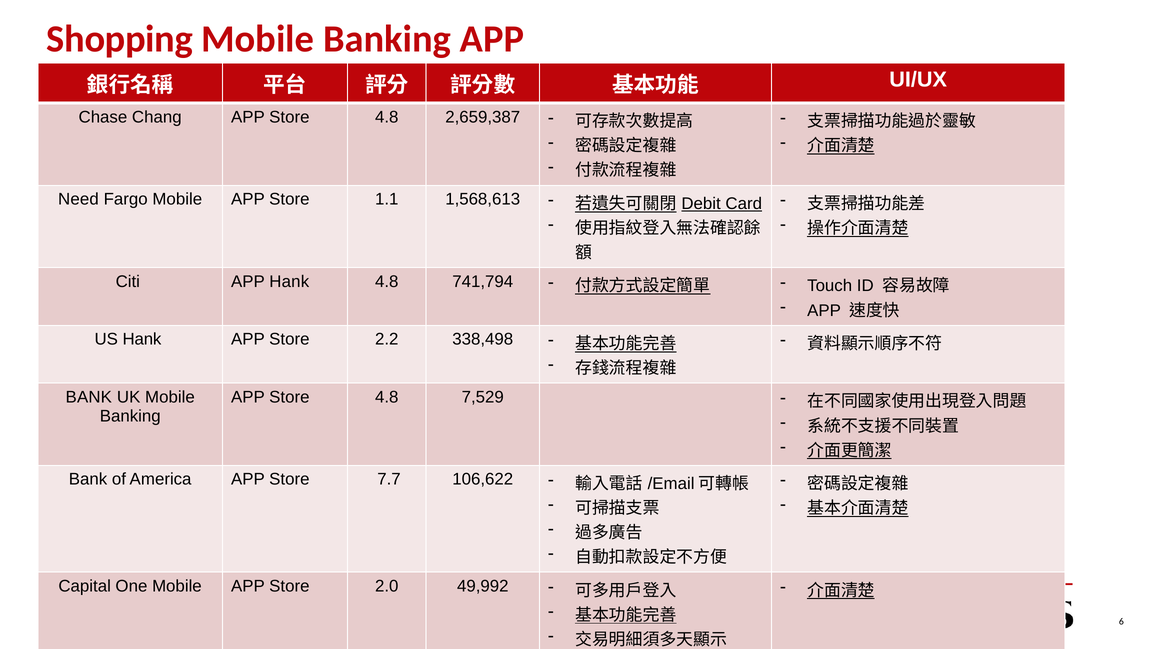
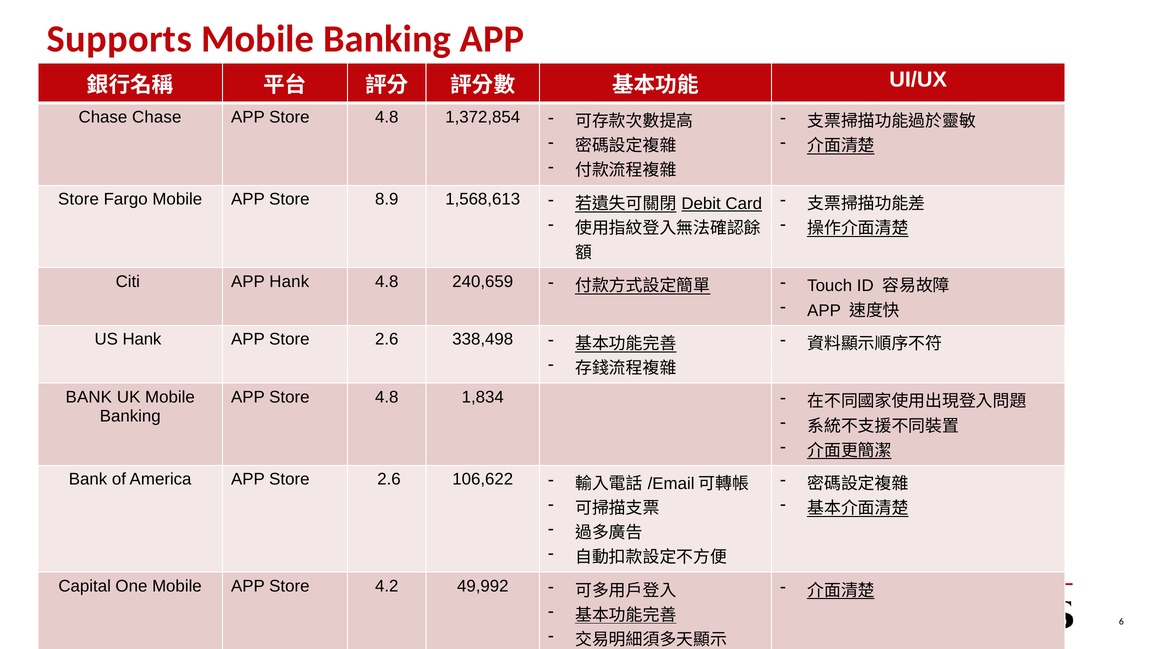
Shopping: Shopping -> Supports (119, 39)
Chase Chang: Chang -> Chase (157, 117)
2,659,387: 2,659,387 -> 1,372,854 (483, 117)
Need: Need -> Store (78, 200)
1.1: 1.1 -> 8.9 (387, 200)
741,794: 741,794 -> 240,659 (483, 282)
2.2: 2.2 -> 2.6 (387, 340)
7,529: 7,529 -> 1,834 (483, 398)
America APP Store 7.7: 7.7 -> 2.6 (389, 480)
2.0: 2.0 -> 4.2 (387, 587)
